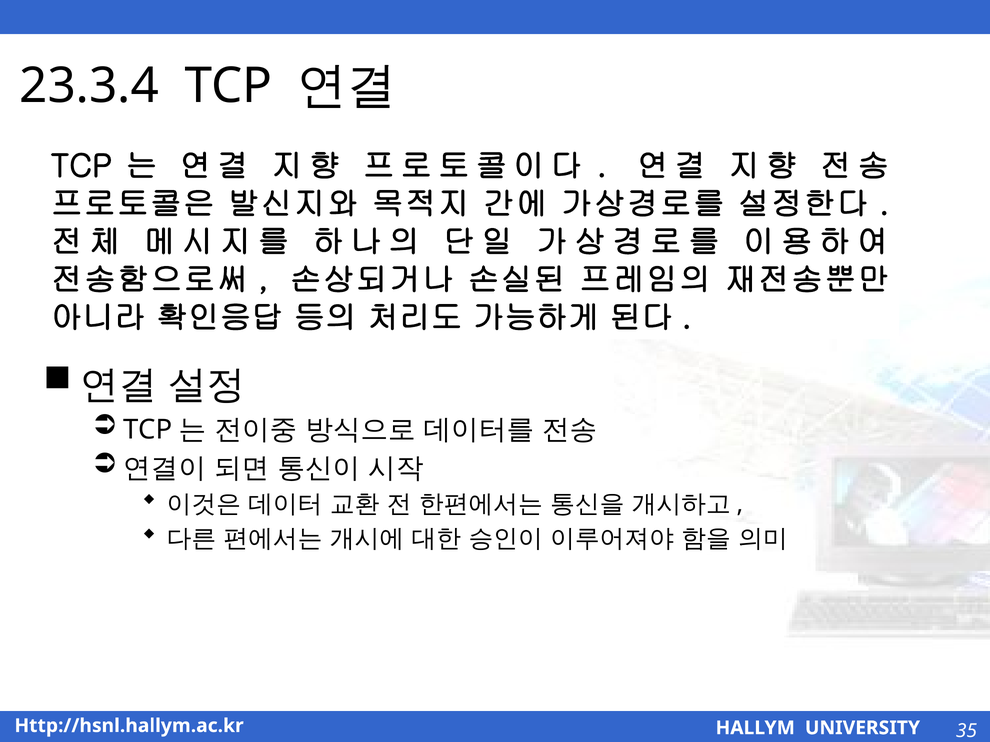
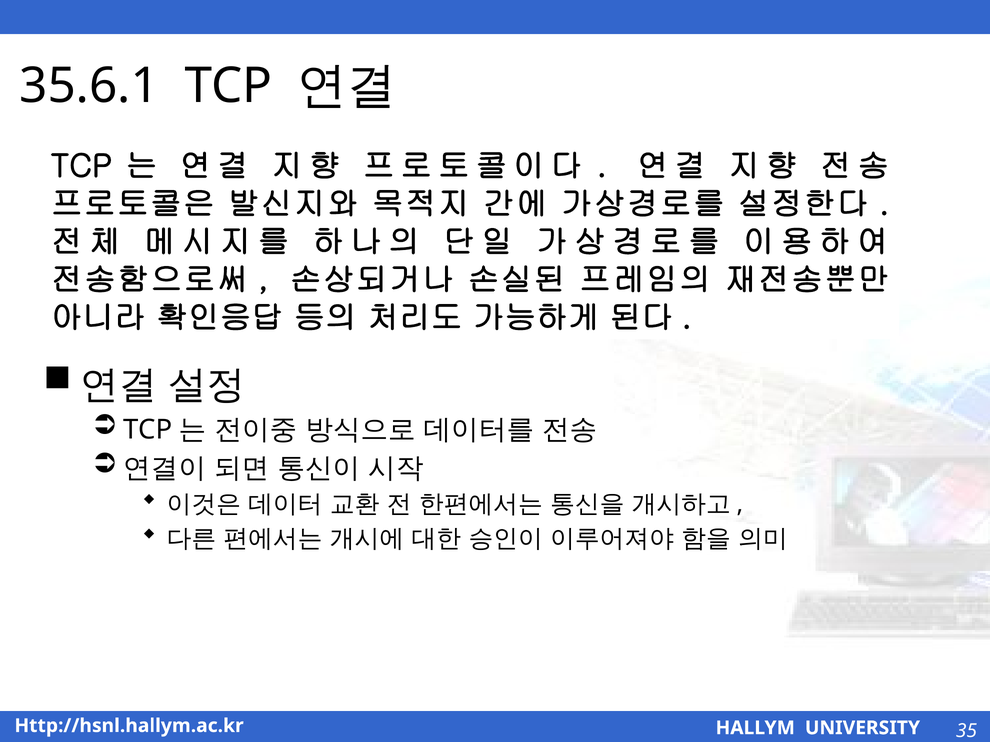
23.3.4: 23.3.4 -> 35.6.1 (89, 86)
